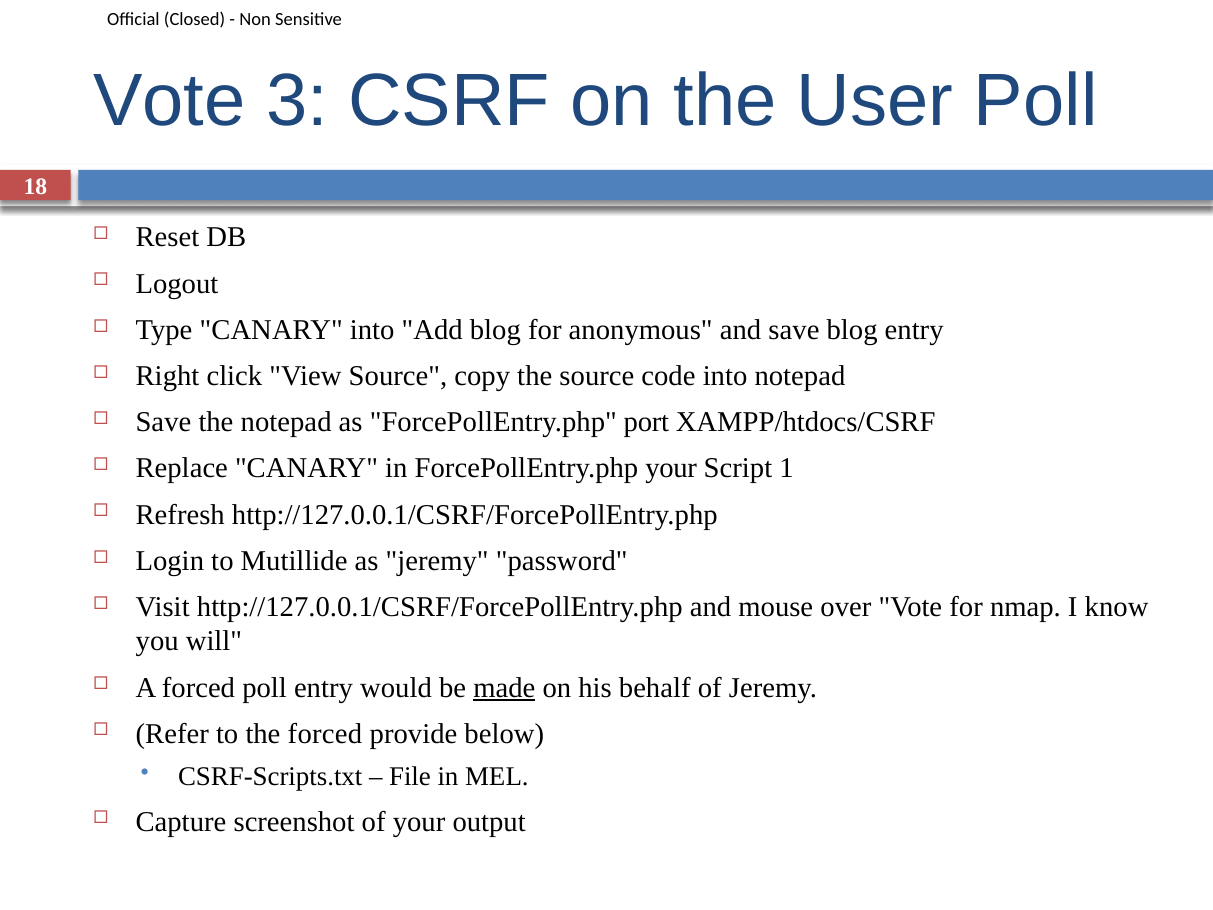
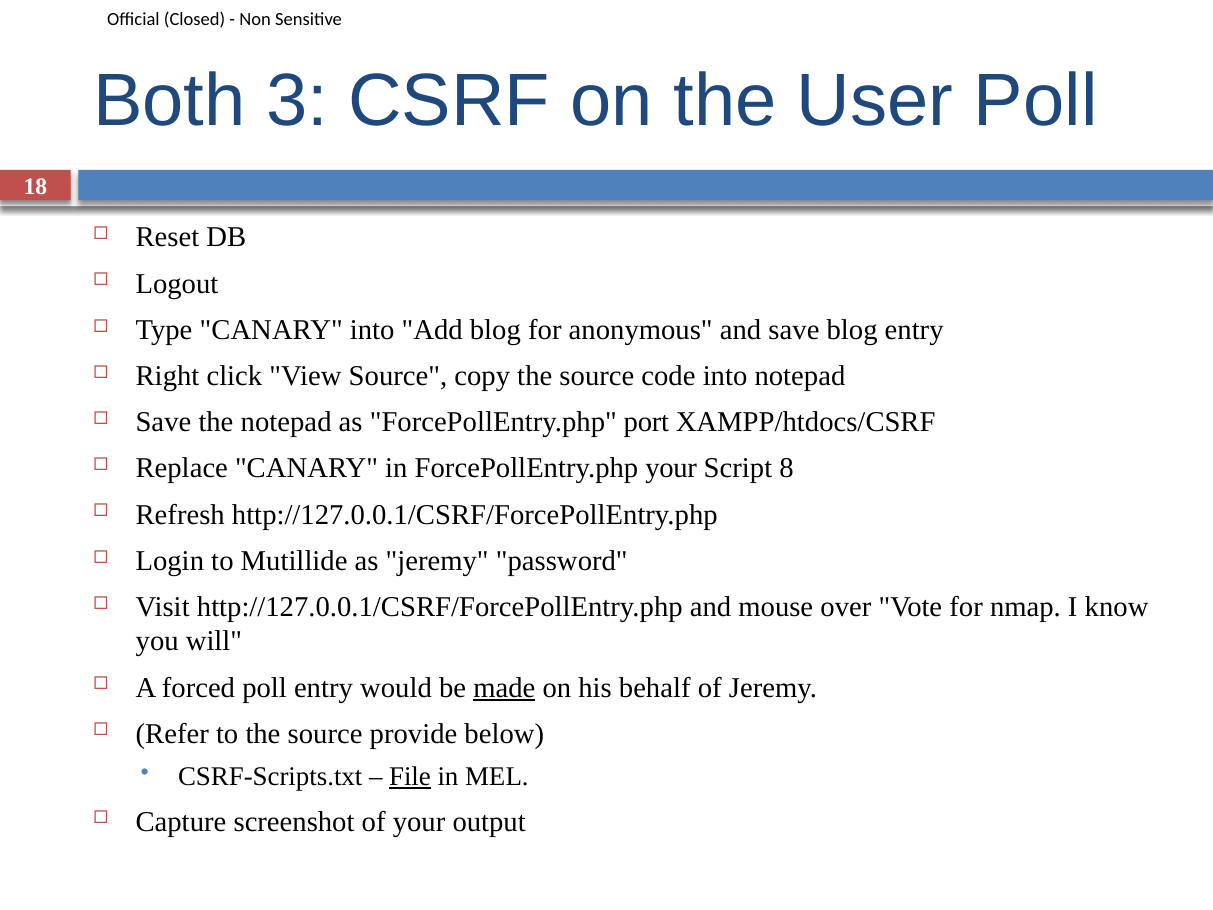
Vote: Vote -> Both (169, 101)
1: 1 -> 8 (787, 468)
to the forced: forced -> source (325, 734)
File underline: none -> present (410, 776)
